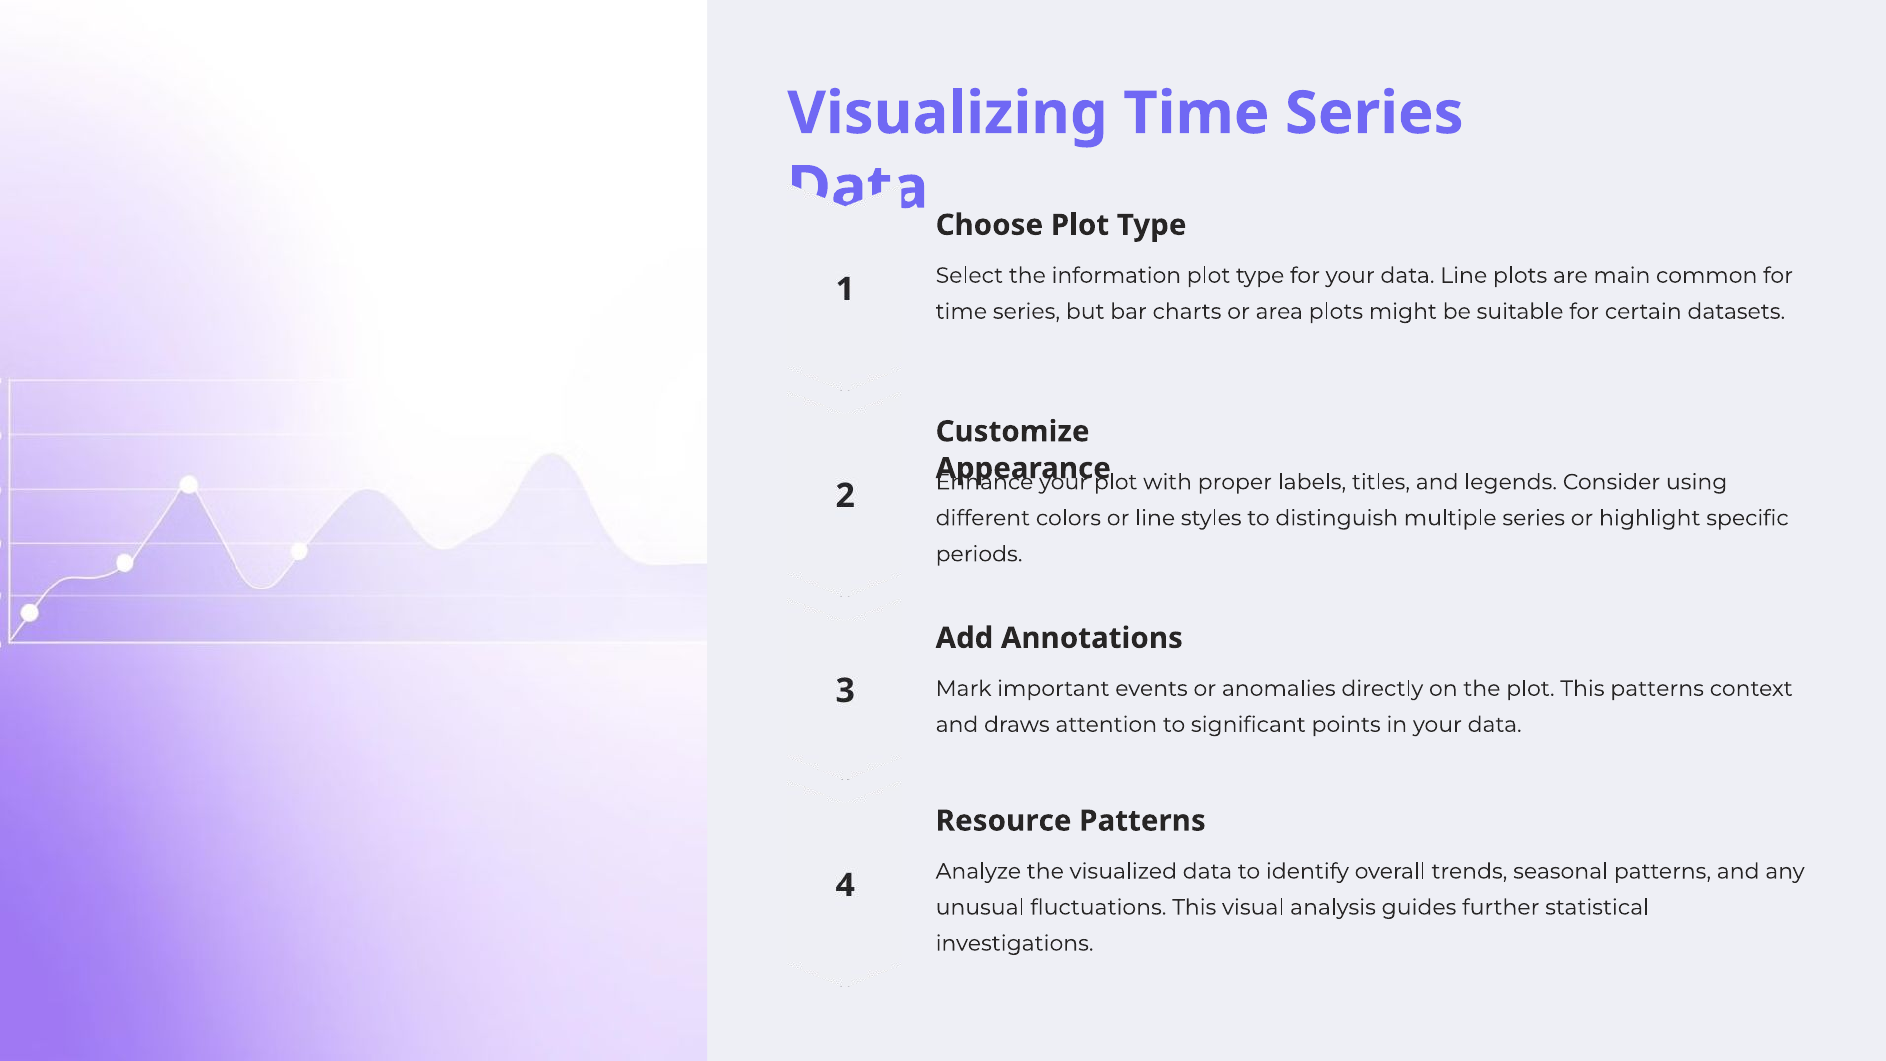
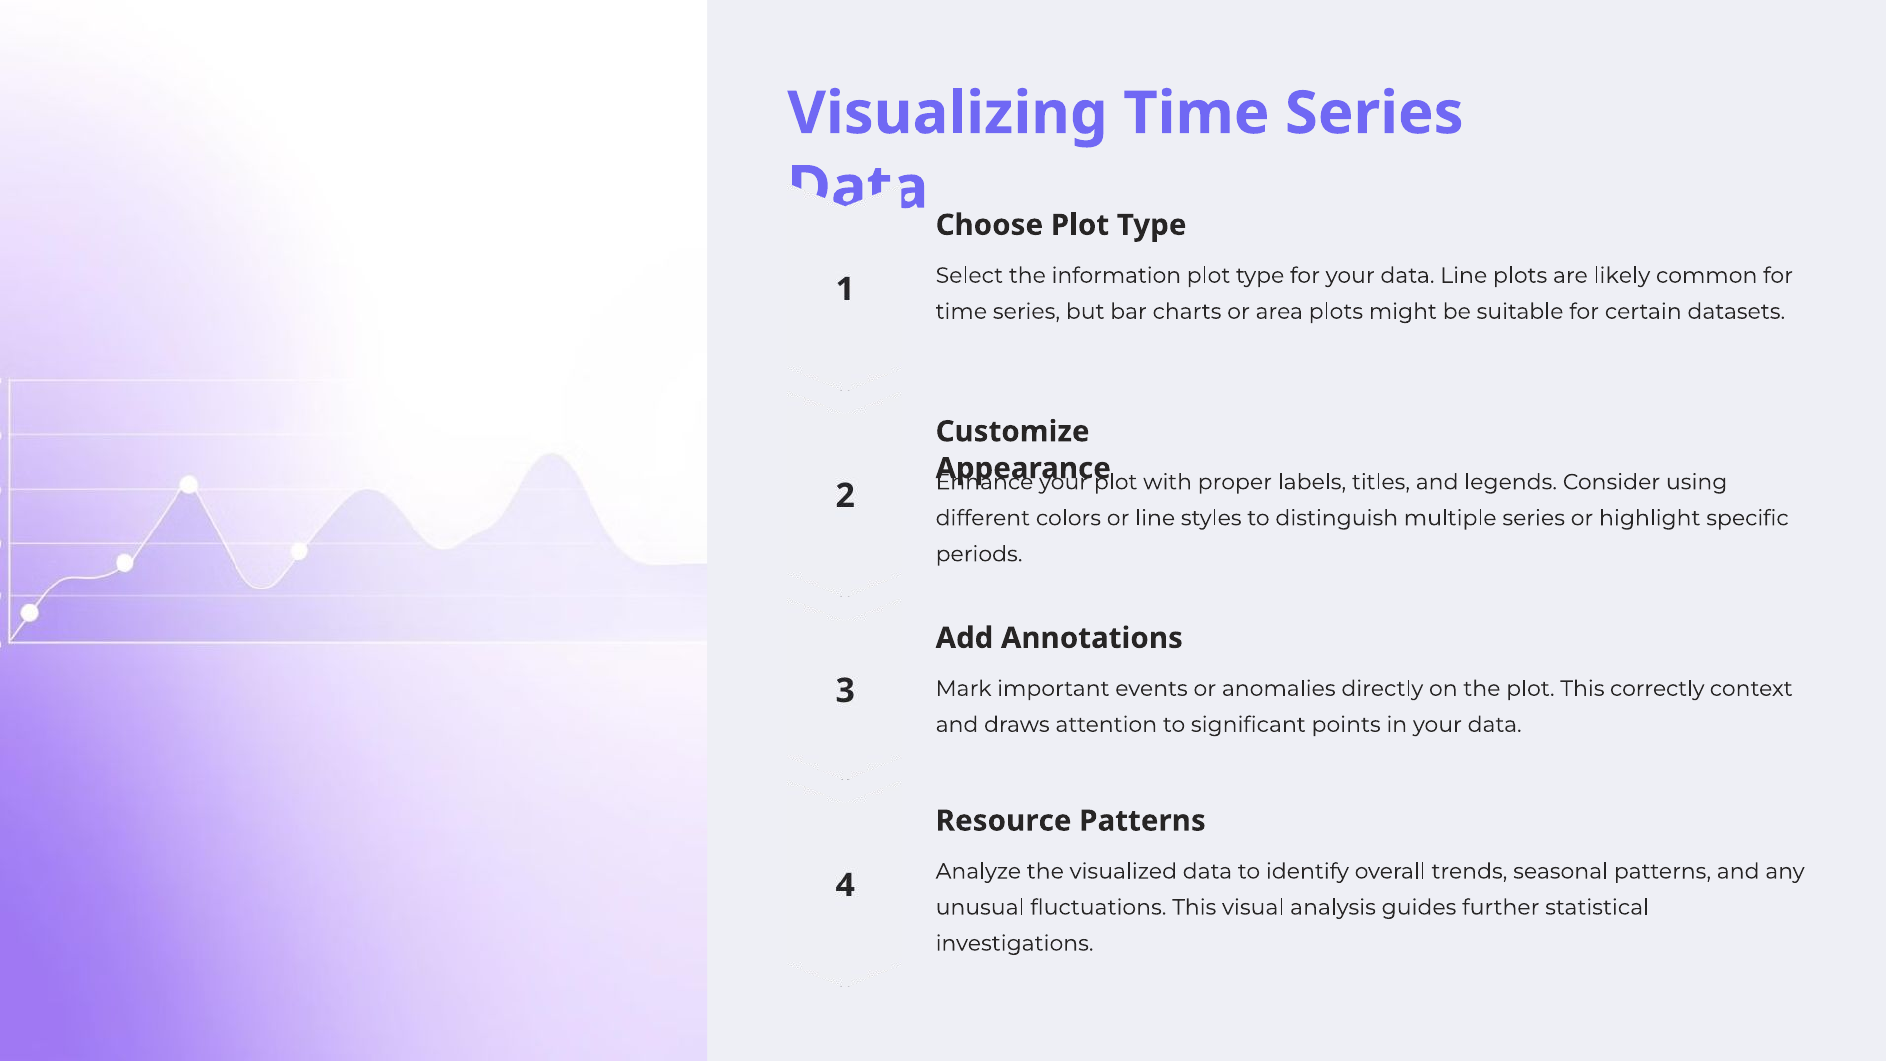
main: main -> likely (1622, 275)
This patterns: patterns -> correctly (1657, 689)
